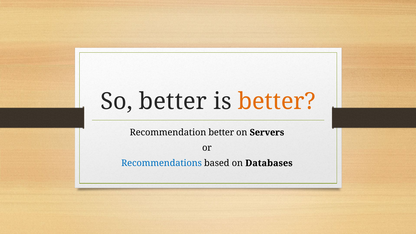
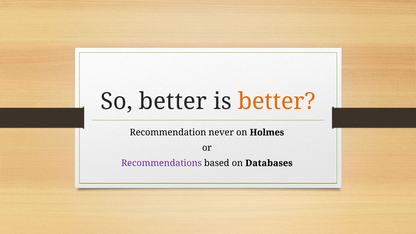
Recommendation better: better -> never (221, 132)
Servers: Servers -> Holmes (267, 132)
Recommendations colour: blue -> purple (162, 163)
